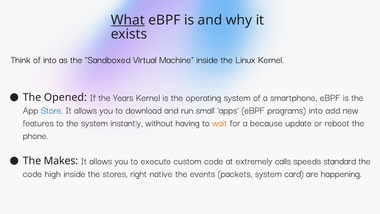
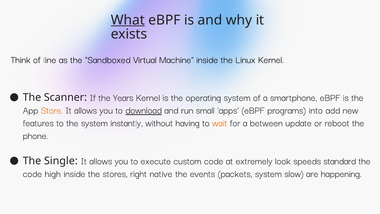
of into: into -> line (50, 59)
Opened: Opened -> Scanner (65, 97)
Store colour: blue -> orange (52, 110)
download underline: none -> present (144, 110)
because: because -> between (266, 123)
Makes: Makes -> Single (61, 161)
calls: calls -> look (283, 161)
card: card -> slow (294, 173)
